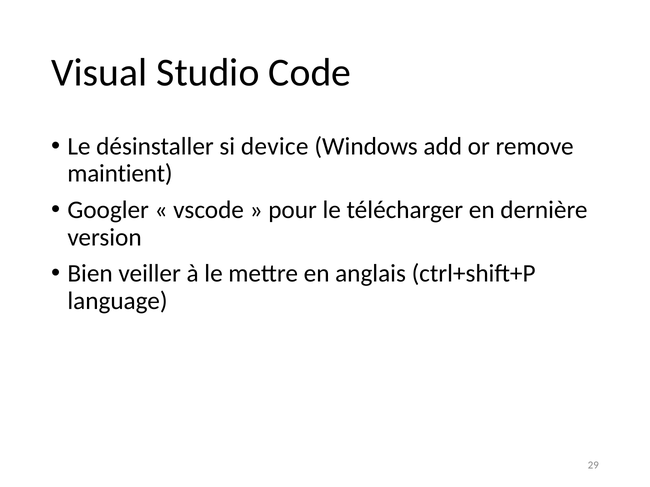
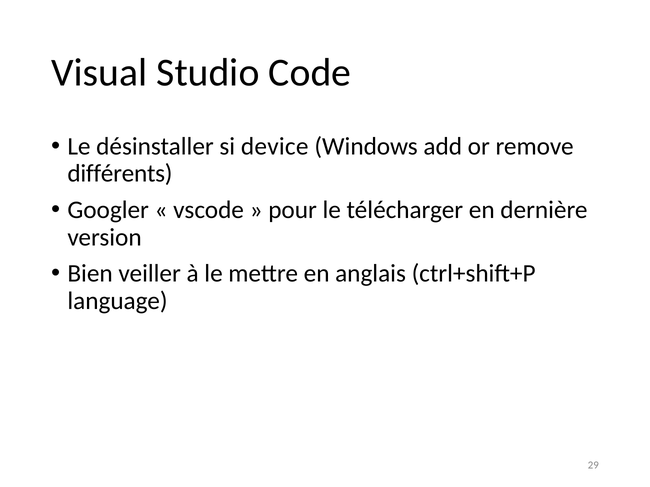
maintient: maintient -> différents (120, 174)
